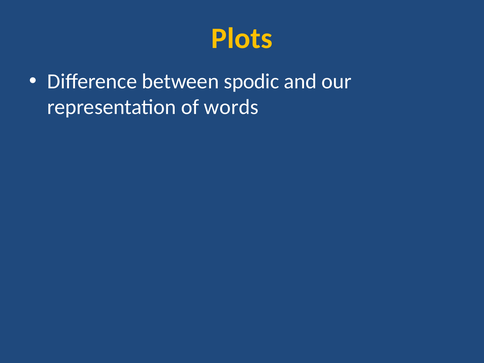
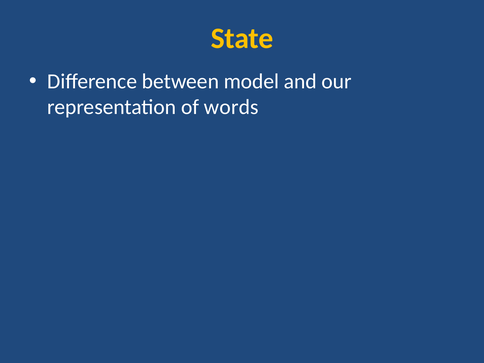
Plots: Plots -> State (242, 38)
spodic: spodic -> model (251, 81)
